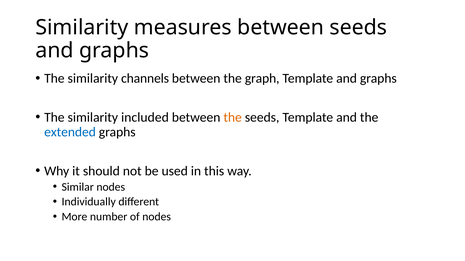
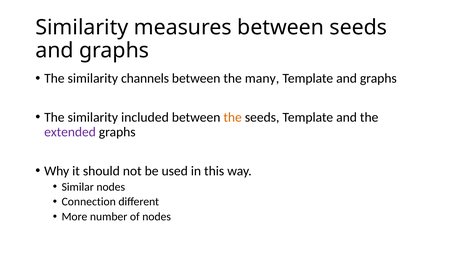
graph: graph -> many (262, 79)
extended colour: blue -> purple (70, 132)
Individually: Individually -> Connection (89, 202)
